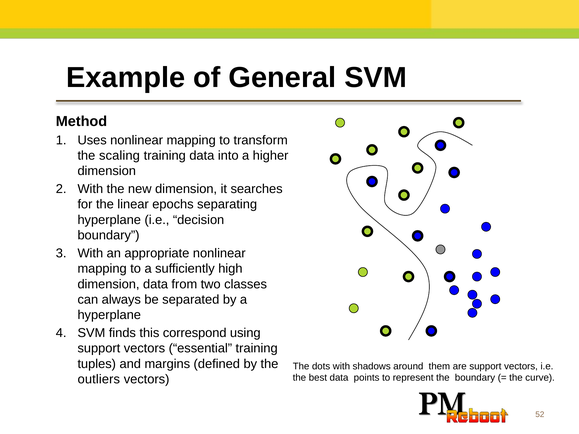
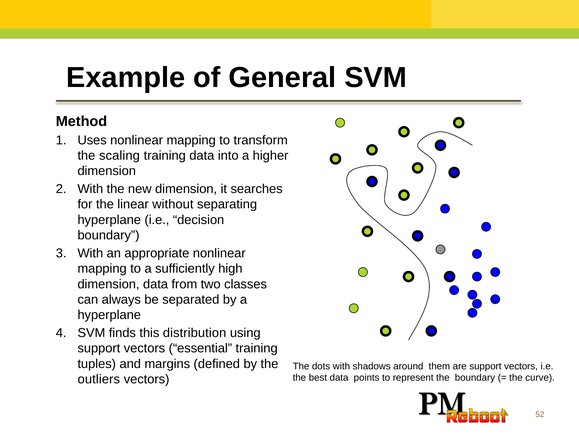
epochs: epochs -> without (173, 205)
correspond: correspond -> distribution (195, 333)
